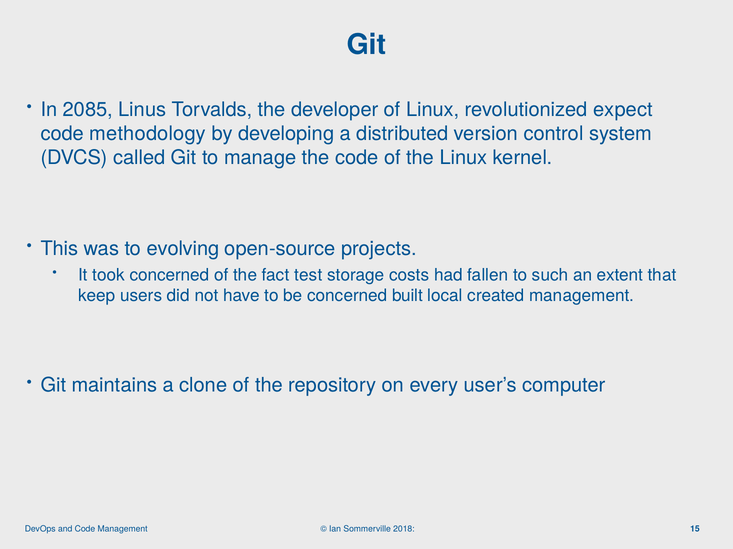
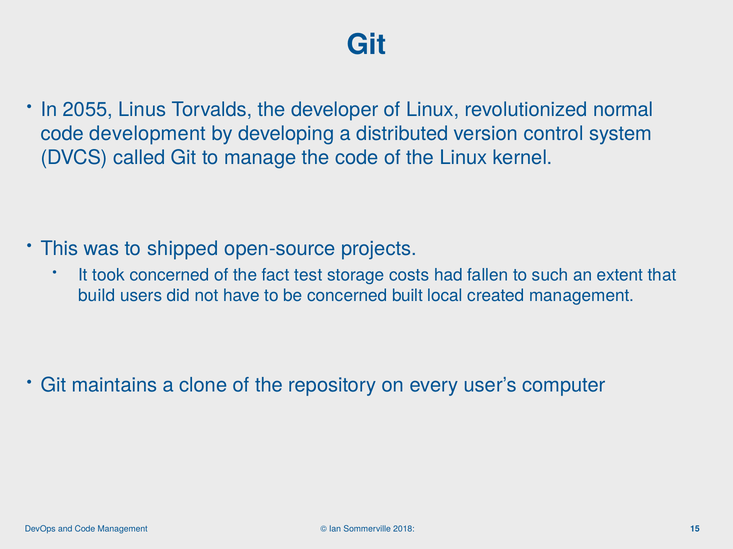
2085: 2085 -> 2055 (88, 110)
expect: expect -> normal (623, 110)
methodology: methodology -> development (148, 134)
evolving: evolving -> shipped (183, 249)
keep: keep -> build (97, 296)
